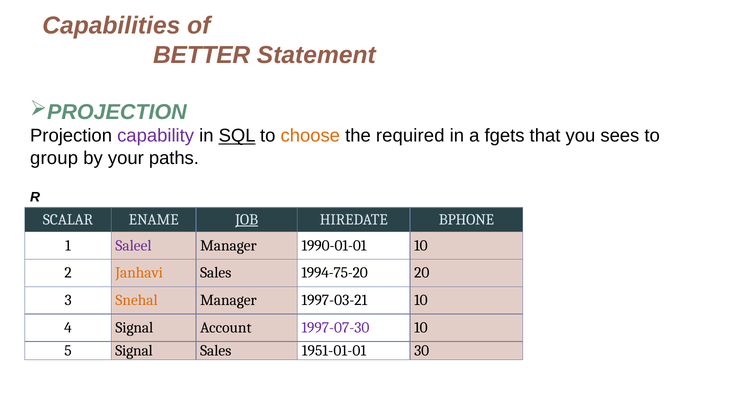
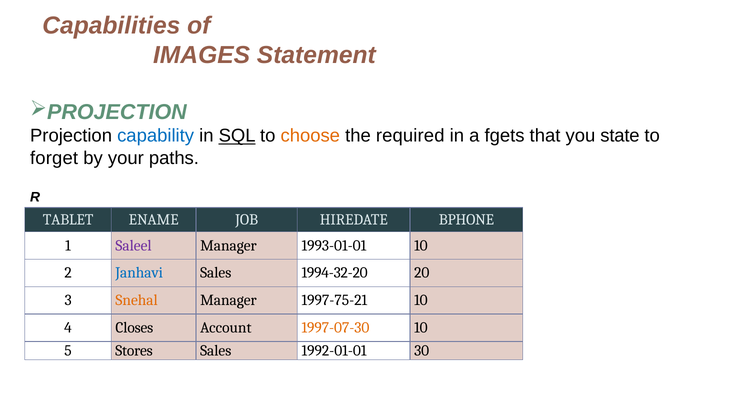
BETTER: BETTER -> IMAGES (202, 55)
capability colour: purple -> blue (156, 136)
sees: sees -> state (620, 136)
group: group -> forget (54, 158)
SCALAR: SCALAR -> TABLET (68, 220)
JOB underline: present -> none (247, 220)
1990-01-01: 1990-01-01 -> 1993-01-01 (334, 246)
Janhavi colour: orange -> blue (139, 273)
1994-75-20: 1994-75-20 -> 1994-32-20 (335, 273)
1997-03-21: 1997-03-21 -> 1997-75-21 (334, 300)
4 Signal: Signal -> Closes (134, 328)
1997-07-30 colour: purple -> orange (335, 328)
5 Signal: Signal -> Stores (134, 351)
1951-01-01: 1951-01-01 -> 1992-01-01 (334, 351)
